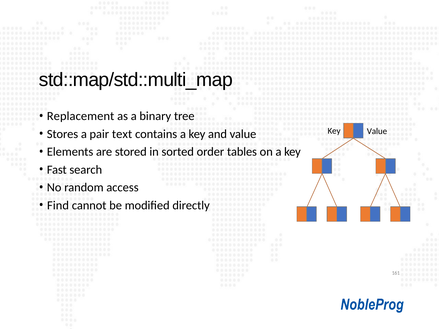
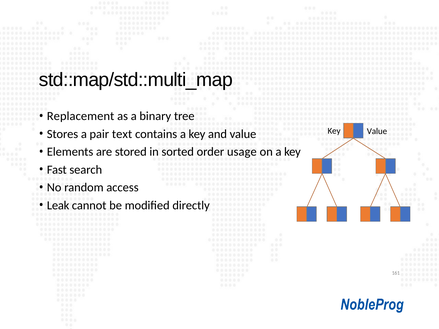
tables: tables -> usage (242, 152)
Find: Find -> Leak (58, 206)
